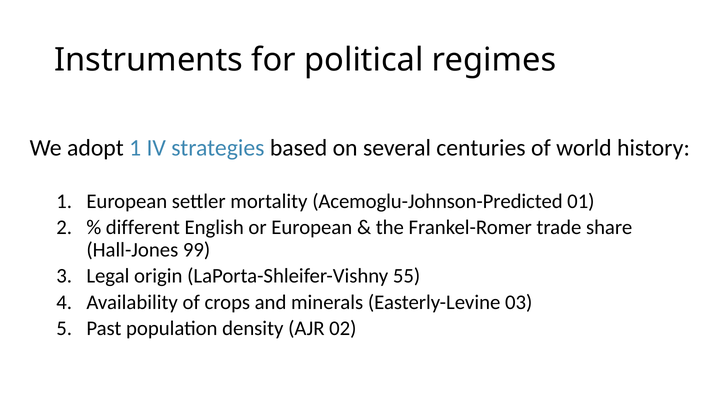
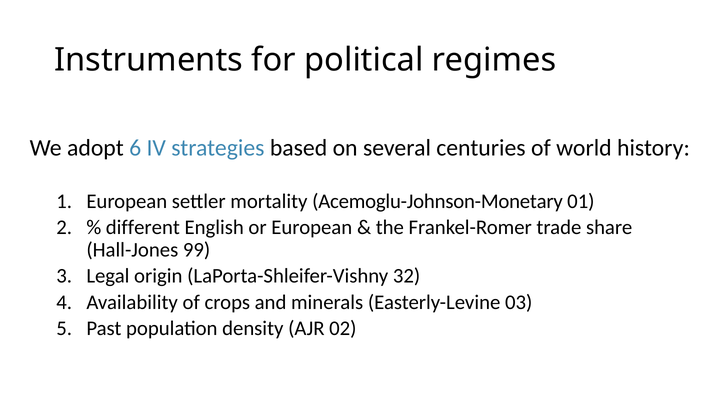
adopt 1: 1 -> 6 (135, 148)
Acemoglu-Johnson-Predicted: Acemoglu-Johnson-Predicted -> Acemoglu-Johnson-Monetary (438, 201)
55: 55 -> 32 (407, 276)
